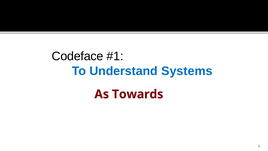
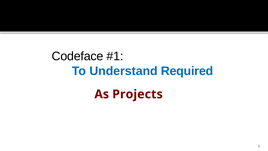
Systems: Systems -> Required (187, 71)
Towards: Towards -> Projects (138, 94)
